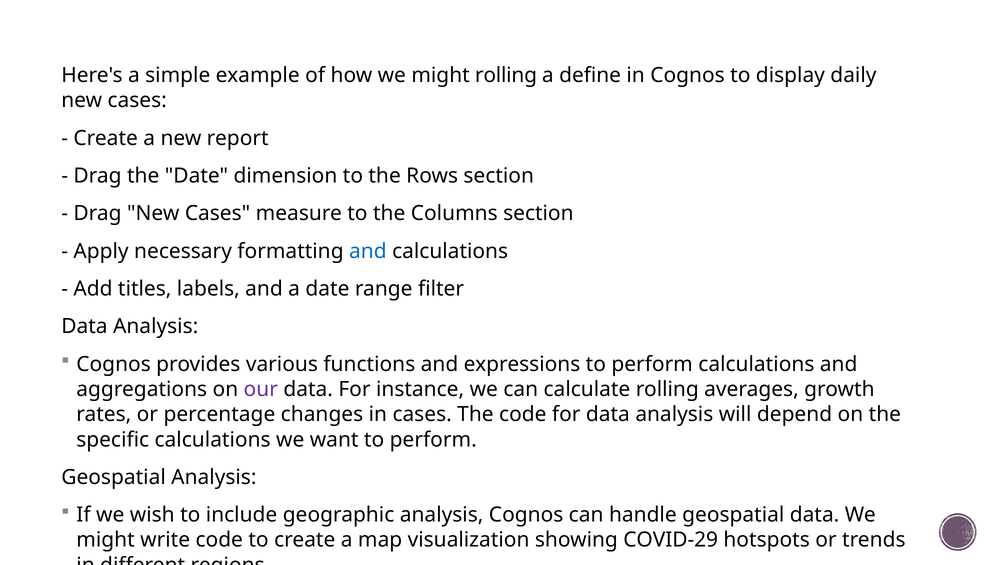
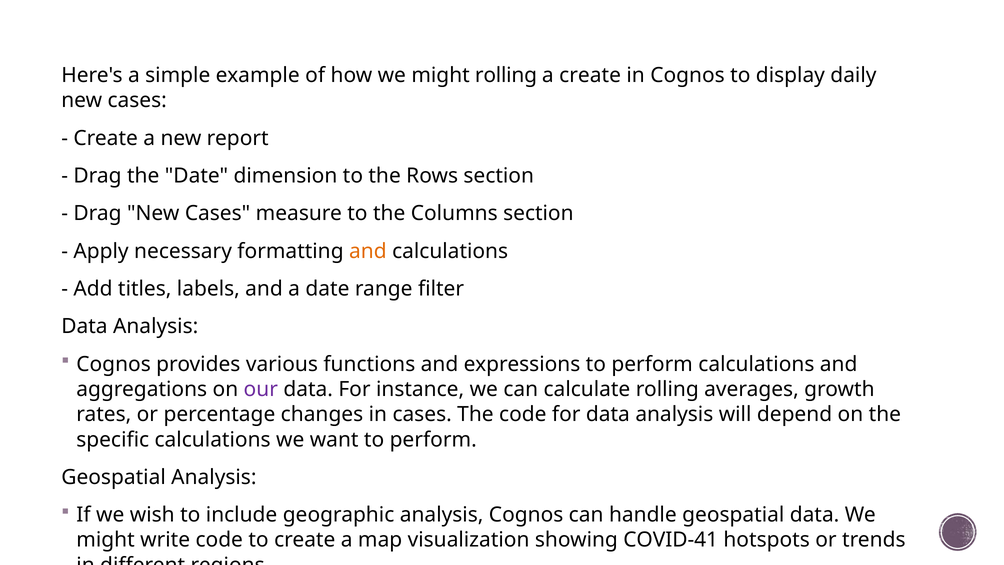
a define: define -> create (590, 75)
and colour: blue -> orange (368, 251)
COVID-29: COVID-29 -> COVID-41 (671, 540)
